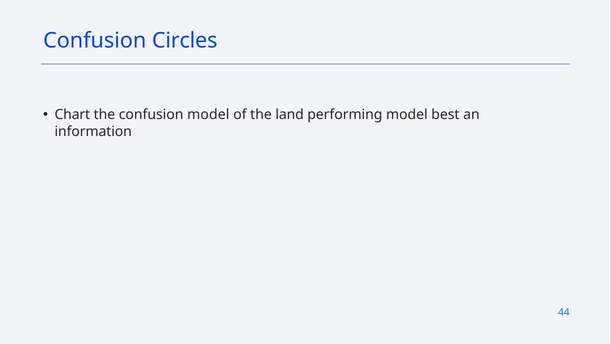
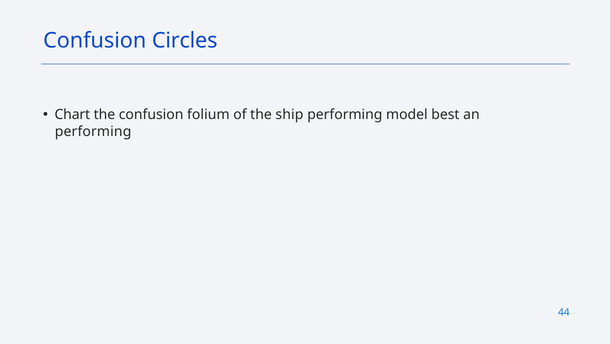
confusion model: model -> folium (208, 115)
land: land -> ship (289, 115)
information: information -> performing (93, 132)
